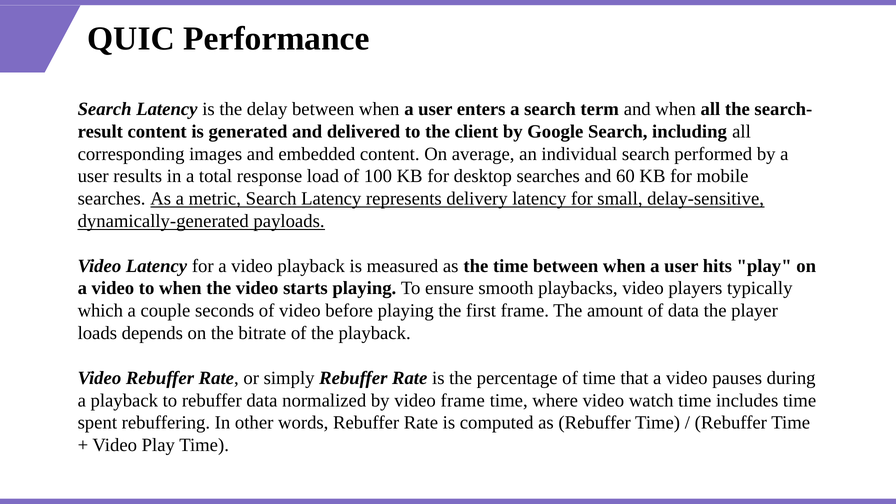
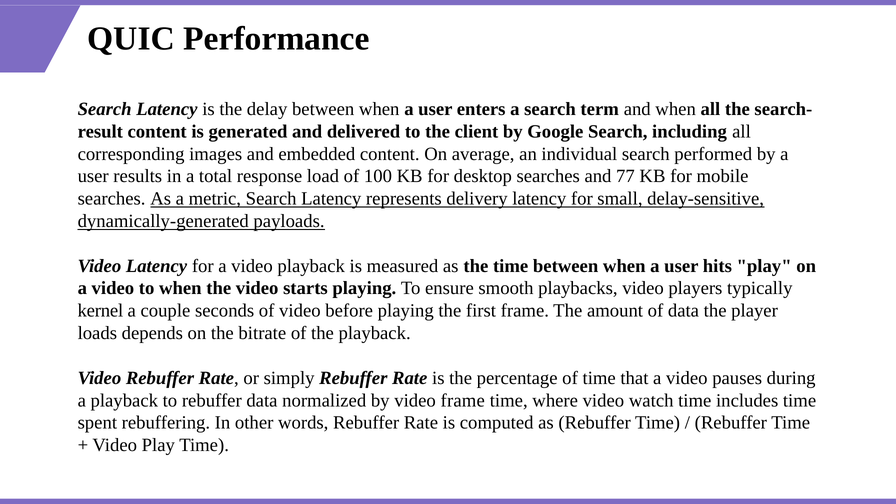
60: 60 -> 77 (625, 176)
which: which -> kernel (100, 311)
